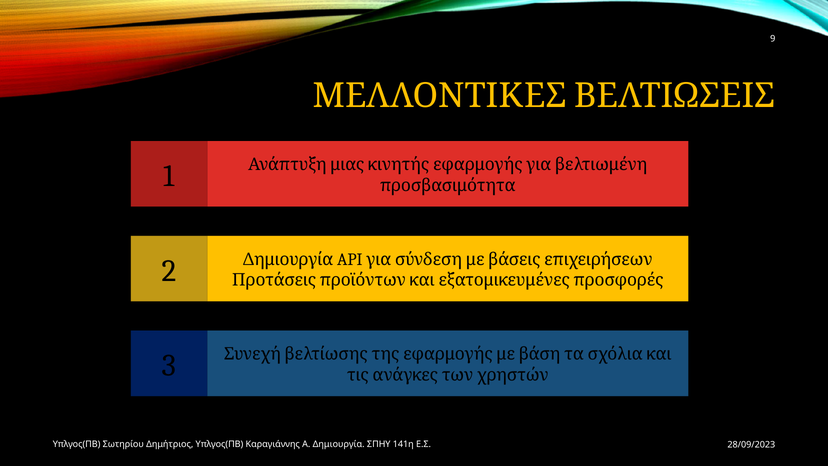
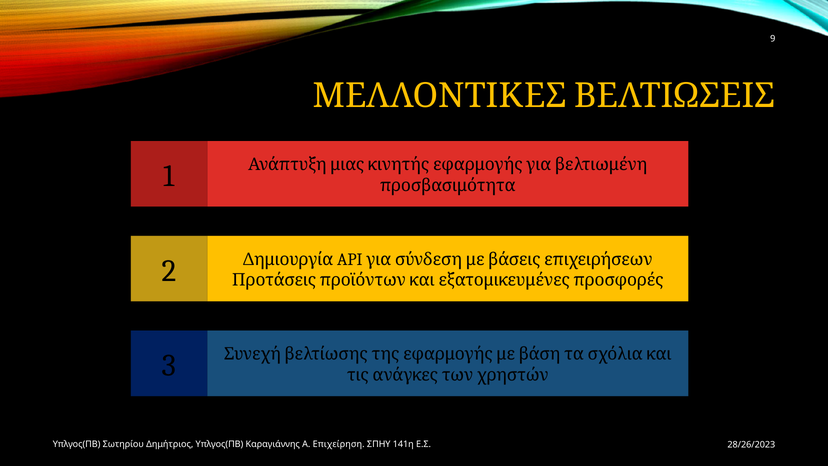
Α Δημιουργία: Δημιουργία -> Επιχείρηση (339, 444)
28/09/2023: 28/09/2023 -> 28/26/2023 (751, 445)
